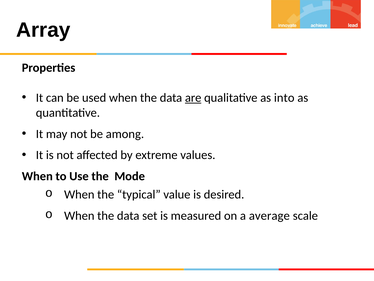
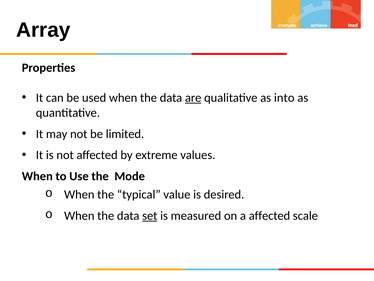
among: among -> limited (125, 134)
set underline: none -> present (150, 215)
a average: average -> affected (269, 215)
